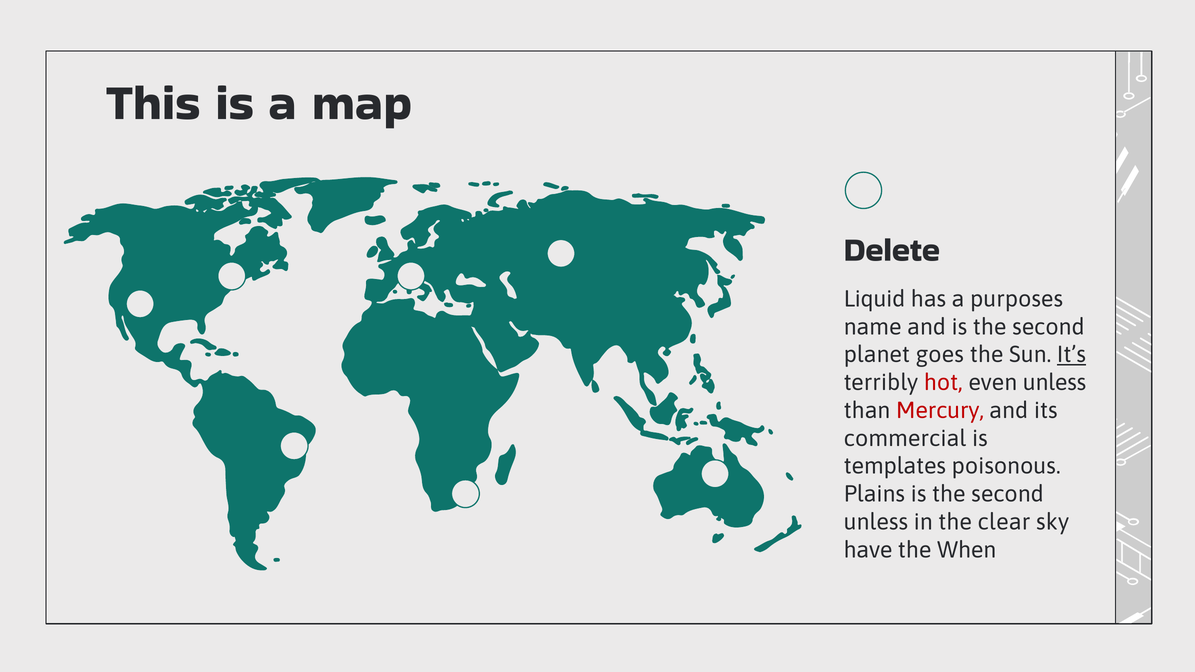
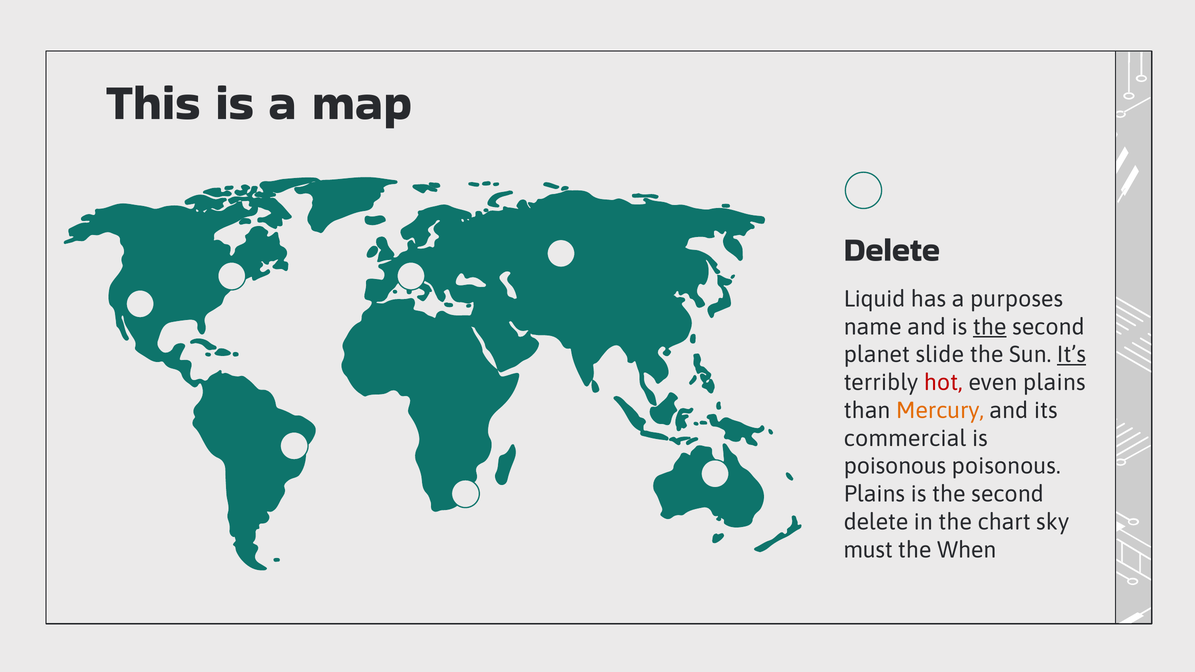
the underline: none -> present (990, 327)
goes: goes -> slide (940, 355)
even unless: unless -> plains (1054, 383)
Mercury colour: red -> orange (940, 411)
templates: templates -> poisonous (895, 466)
unless: unless -> delete (876, 522)
clear: clear -> chart (1004, 522)
have: have -> must (868, 550)
